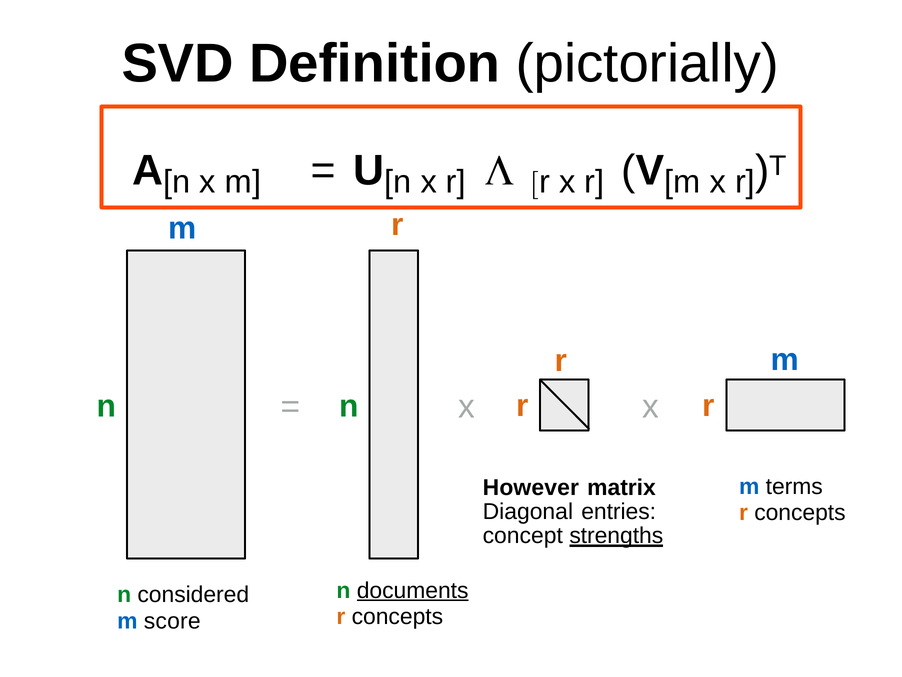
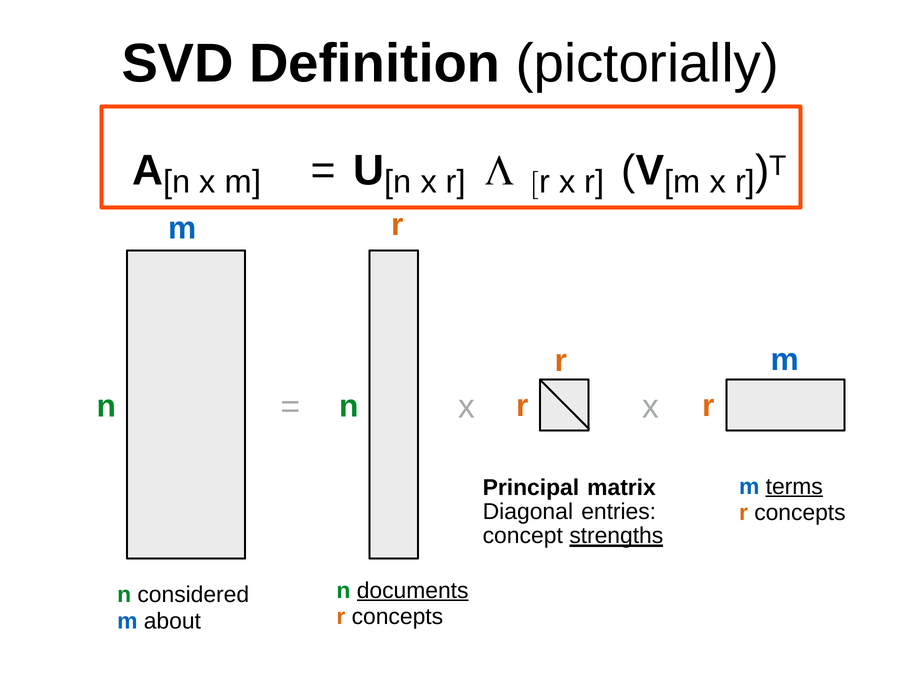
terms underline: none -> present (794, 486)
However: However -> Principal (531, 487)
score: score -> about (172, 621)
